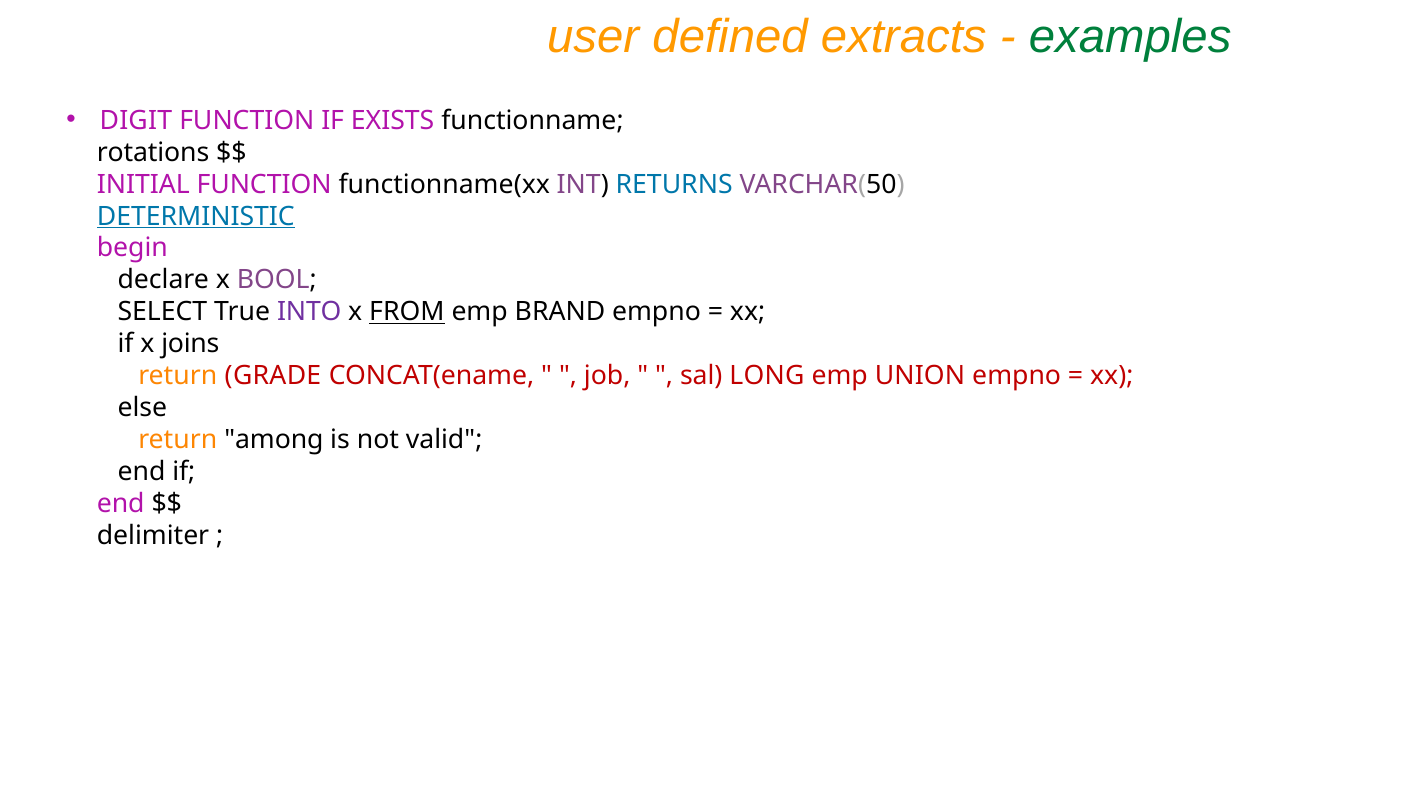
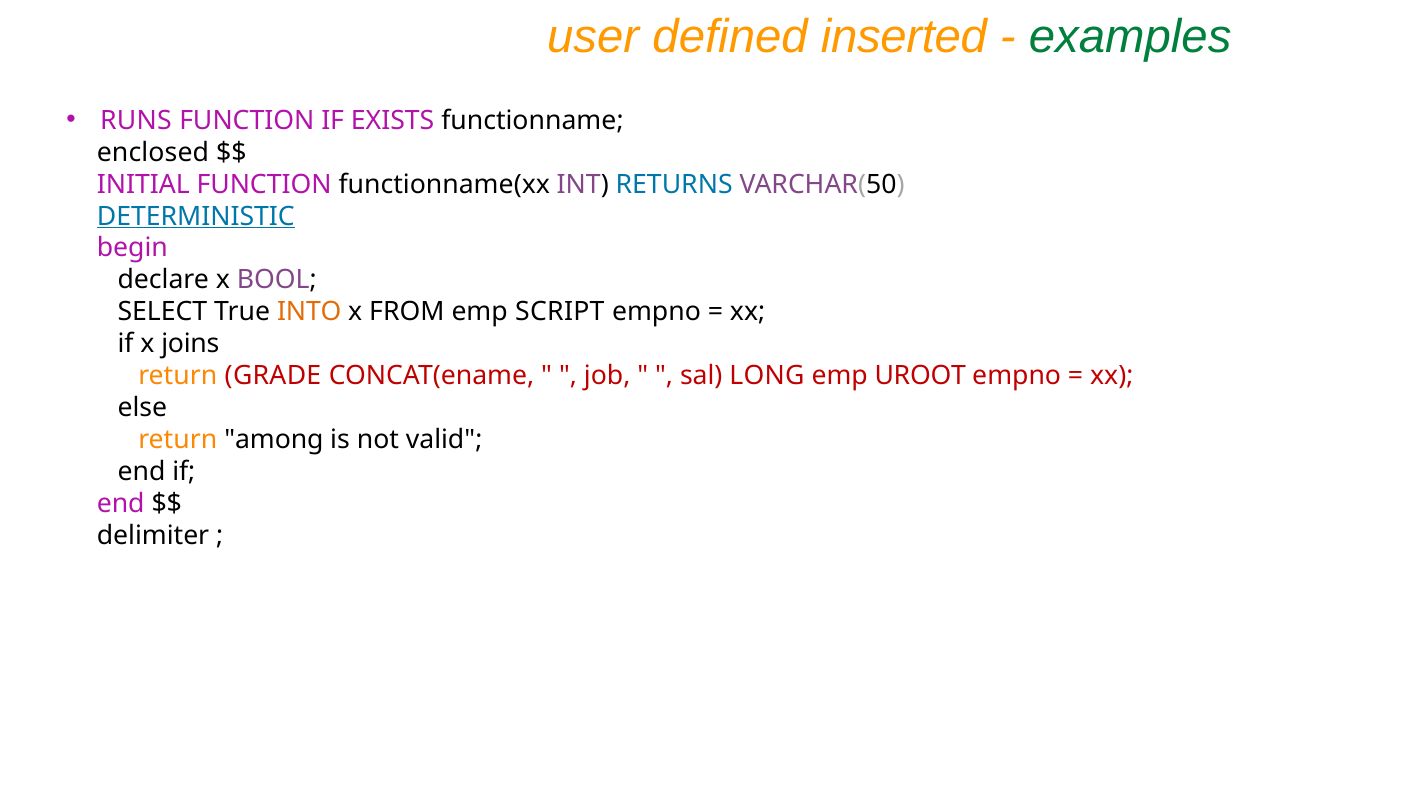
extracts: extracts -> inserted (904, 37)
DIGIT: DIGIT -> RUNS (136, 120)
rotations: rotations -> enclosed (153, 152)
INTO colour: purple -> orange (309, 312)
FROM underline: present -> none (407, 312)
BRAND: BRAND -> SCRIPT (560, 312)
UNION: UNION -> UROOT (920, 376)
